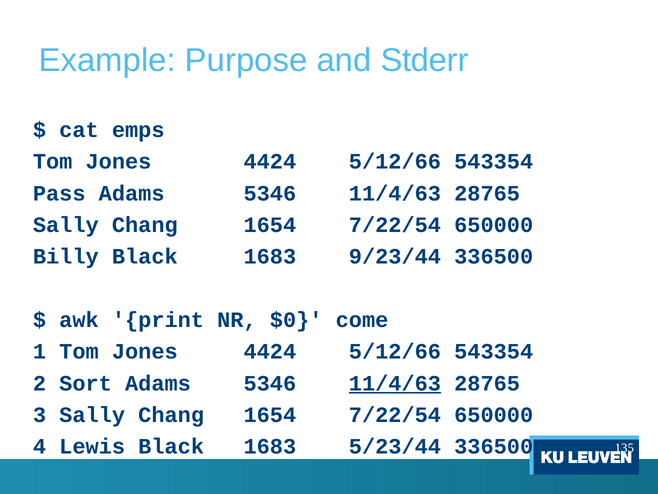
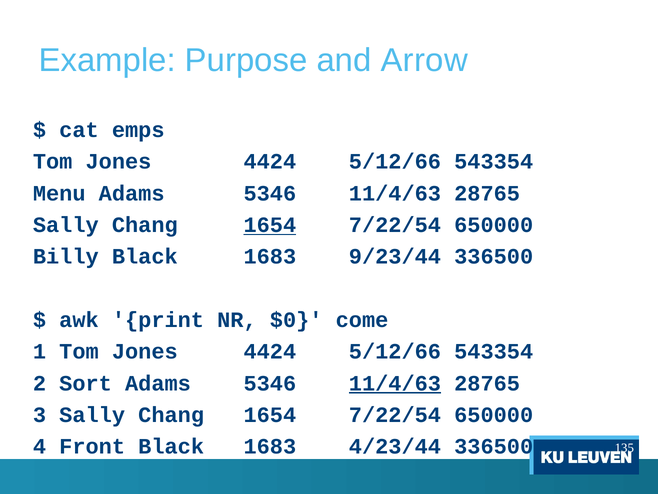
Stderr: Stderr -> Arrow (424, 60)
Pass: Pass -> Menu (59, 193)
1654 underline: none -> present (270, 225)
Lewis: Lewis -> Front (92, 446)
5/23/44: 5/23/44 -> 4/23/44 (395, 446)
